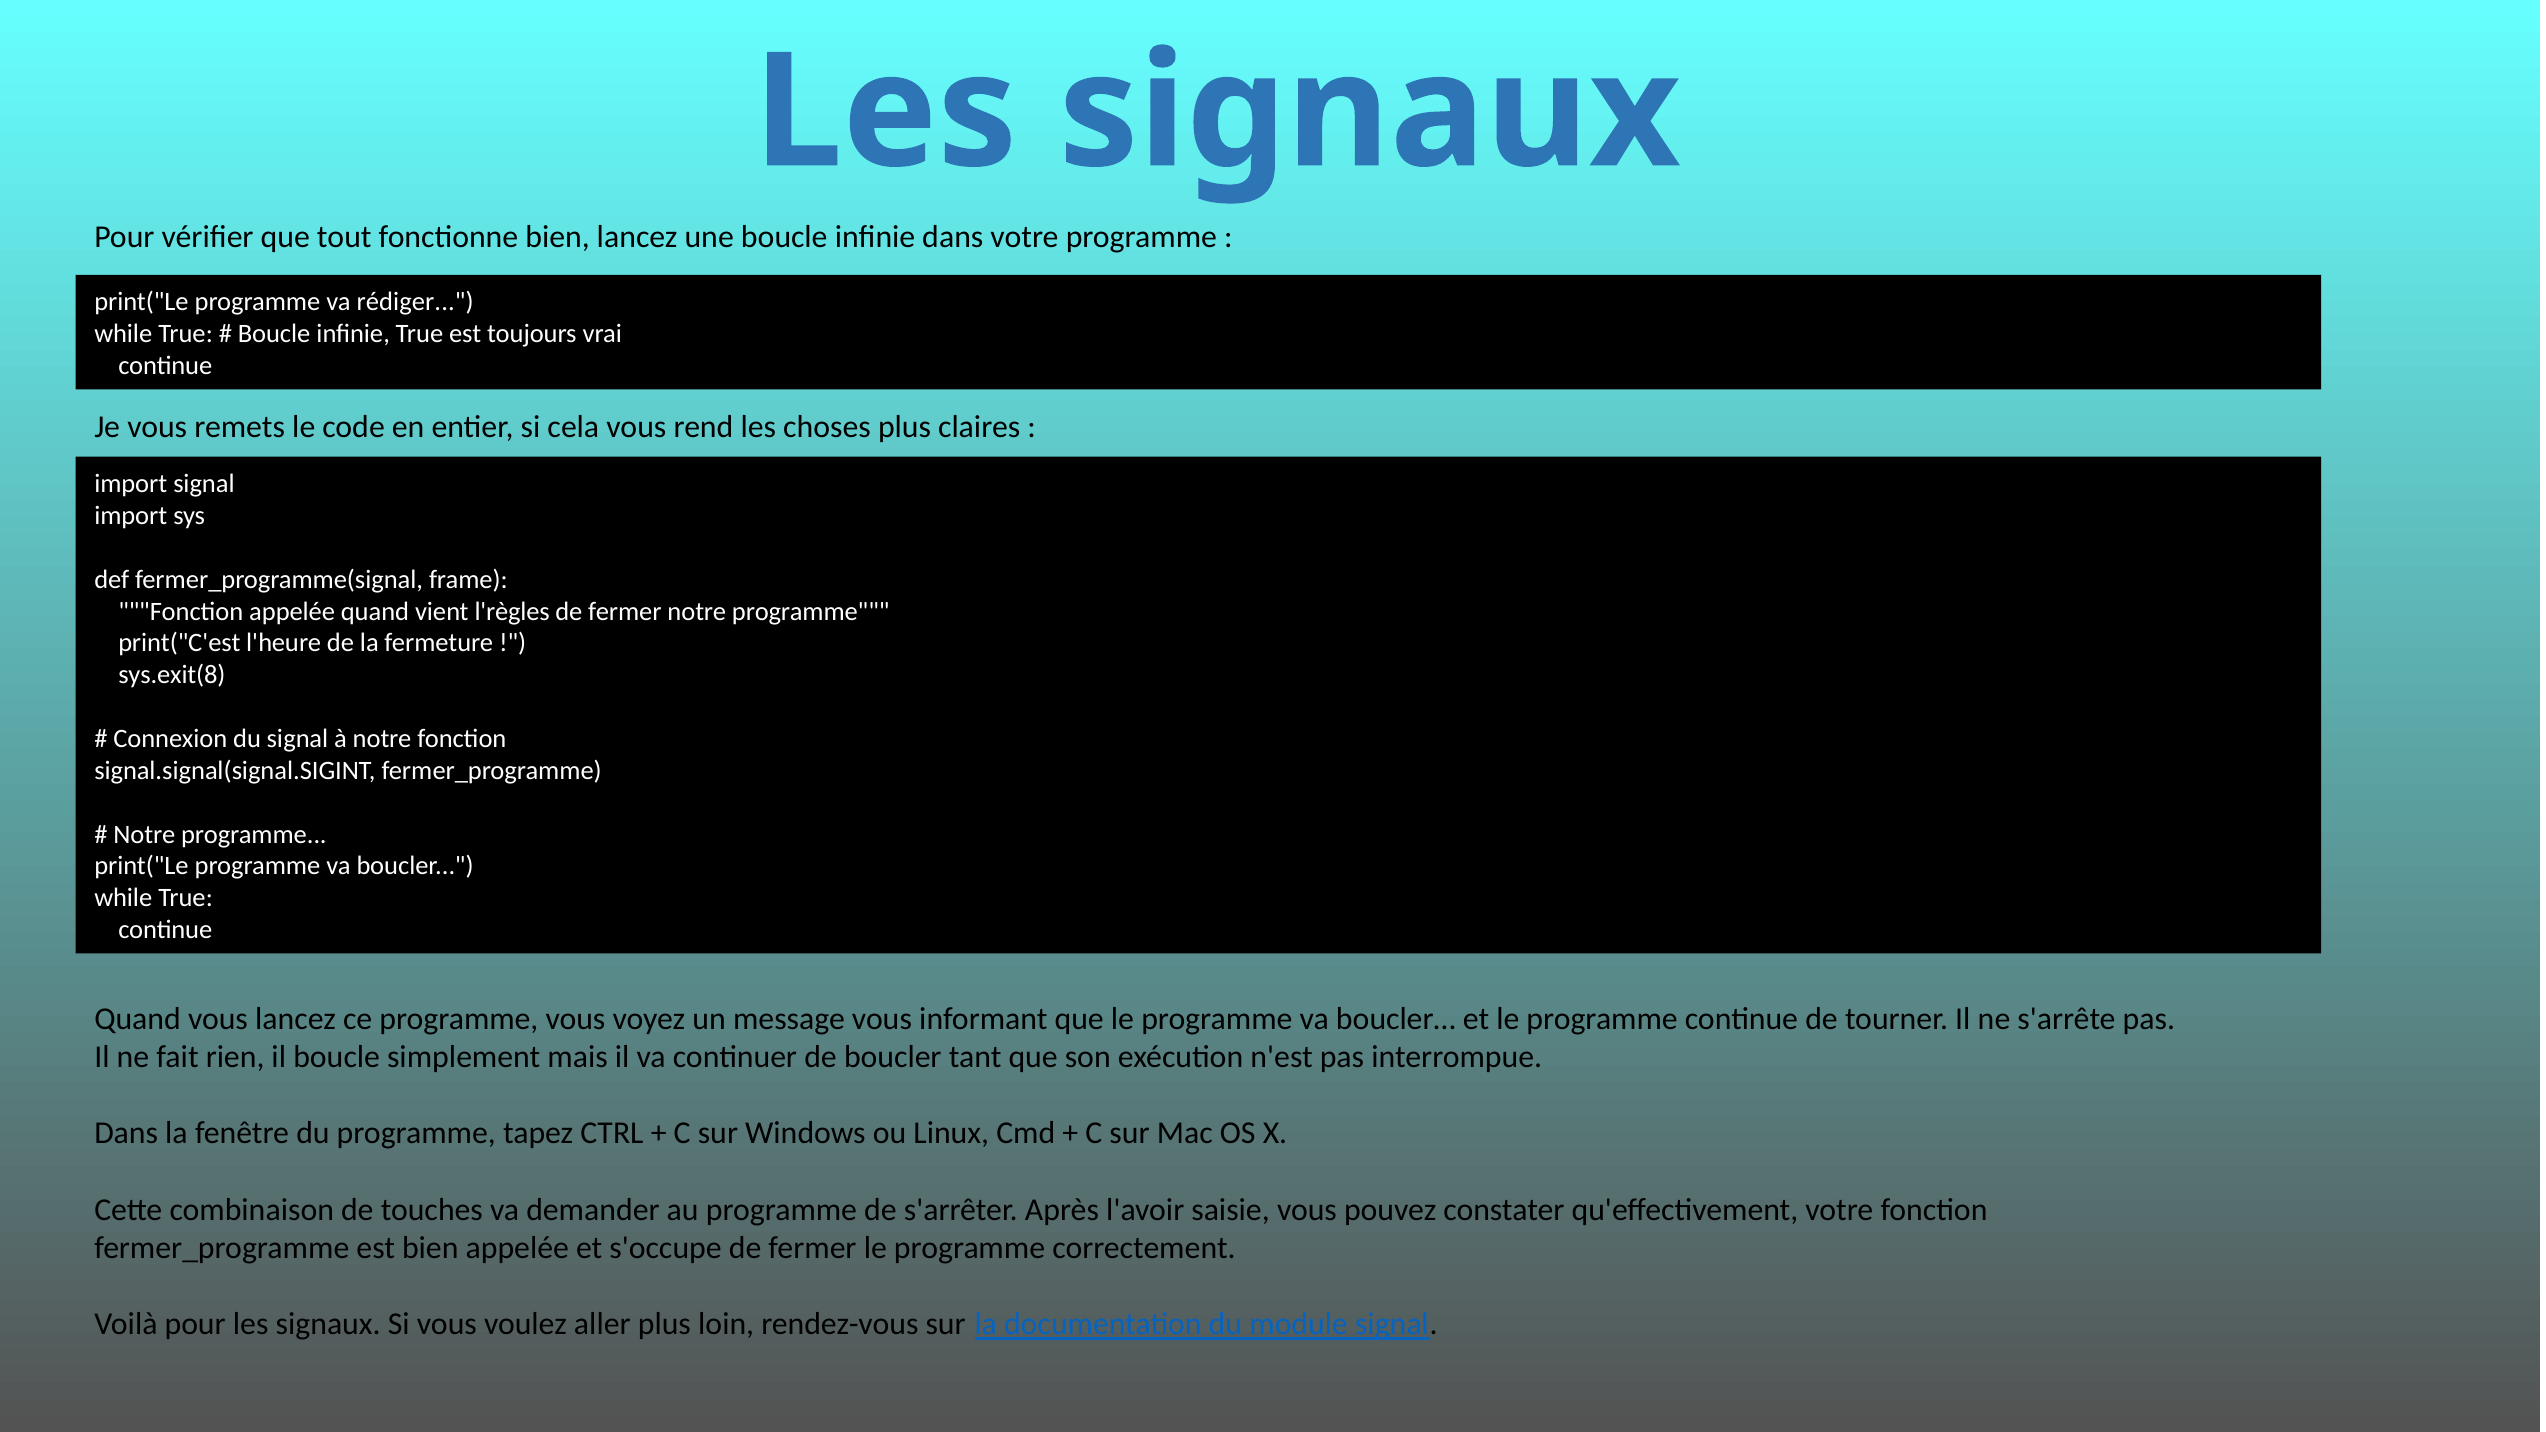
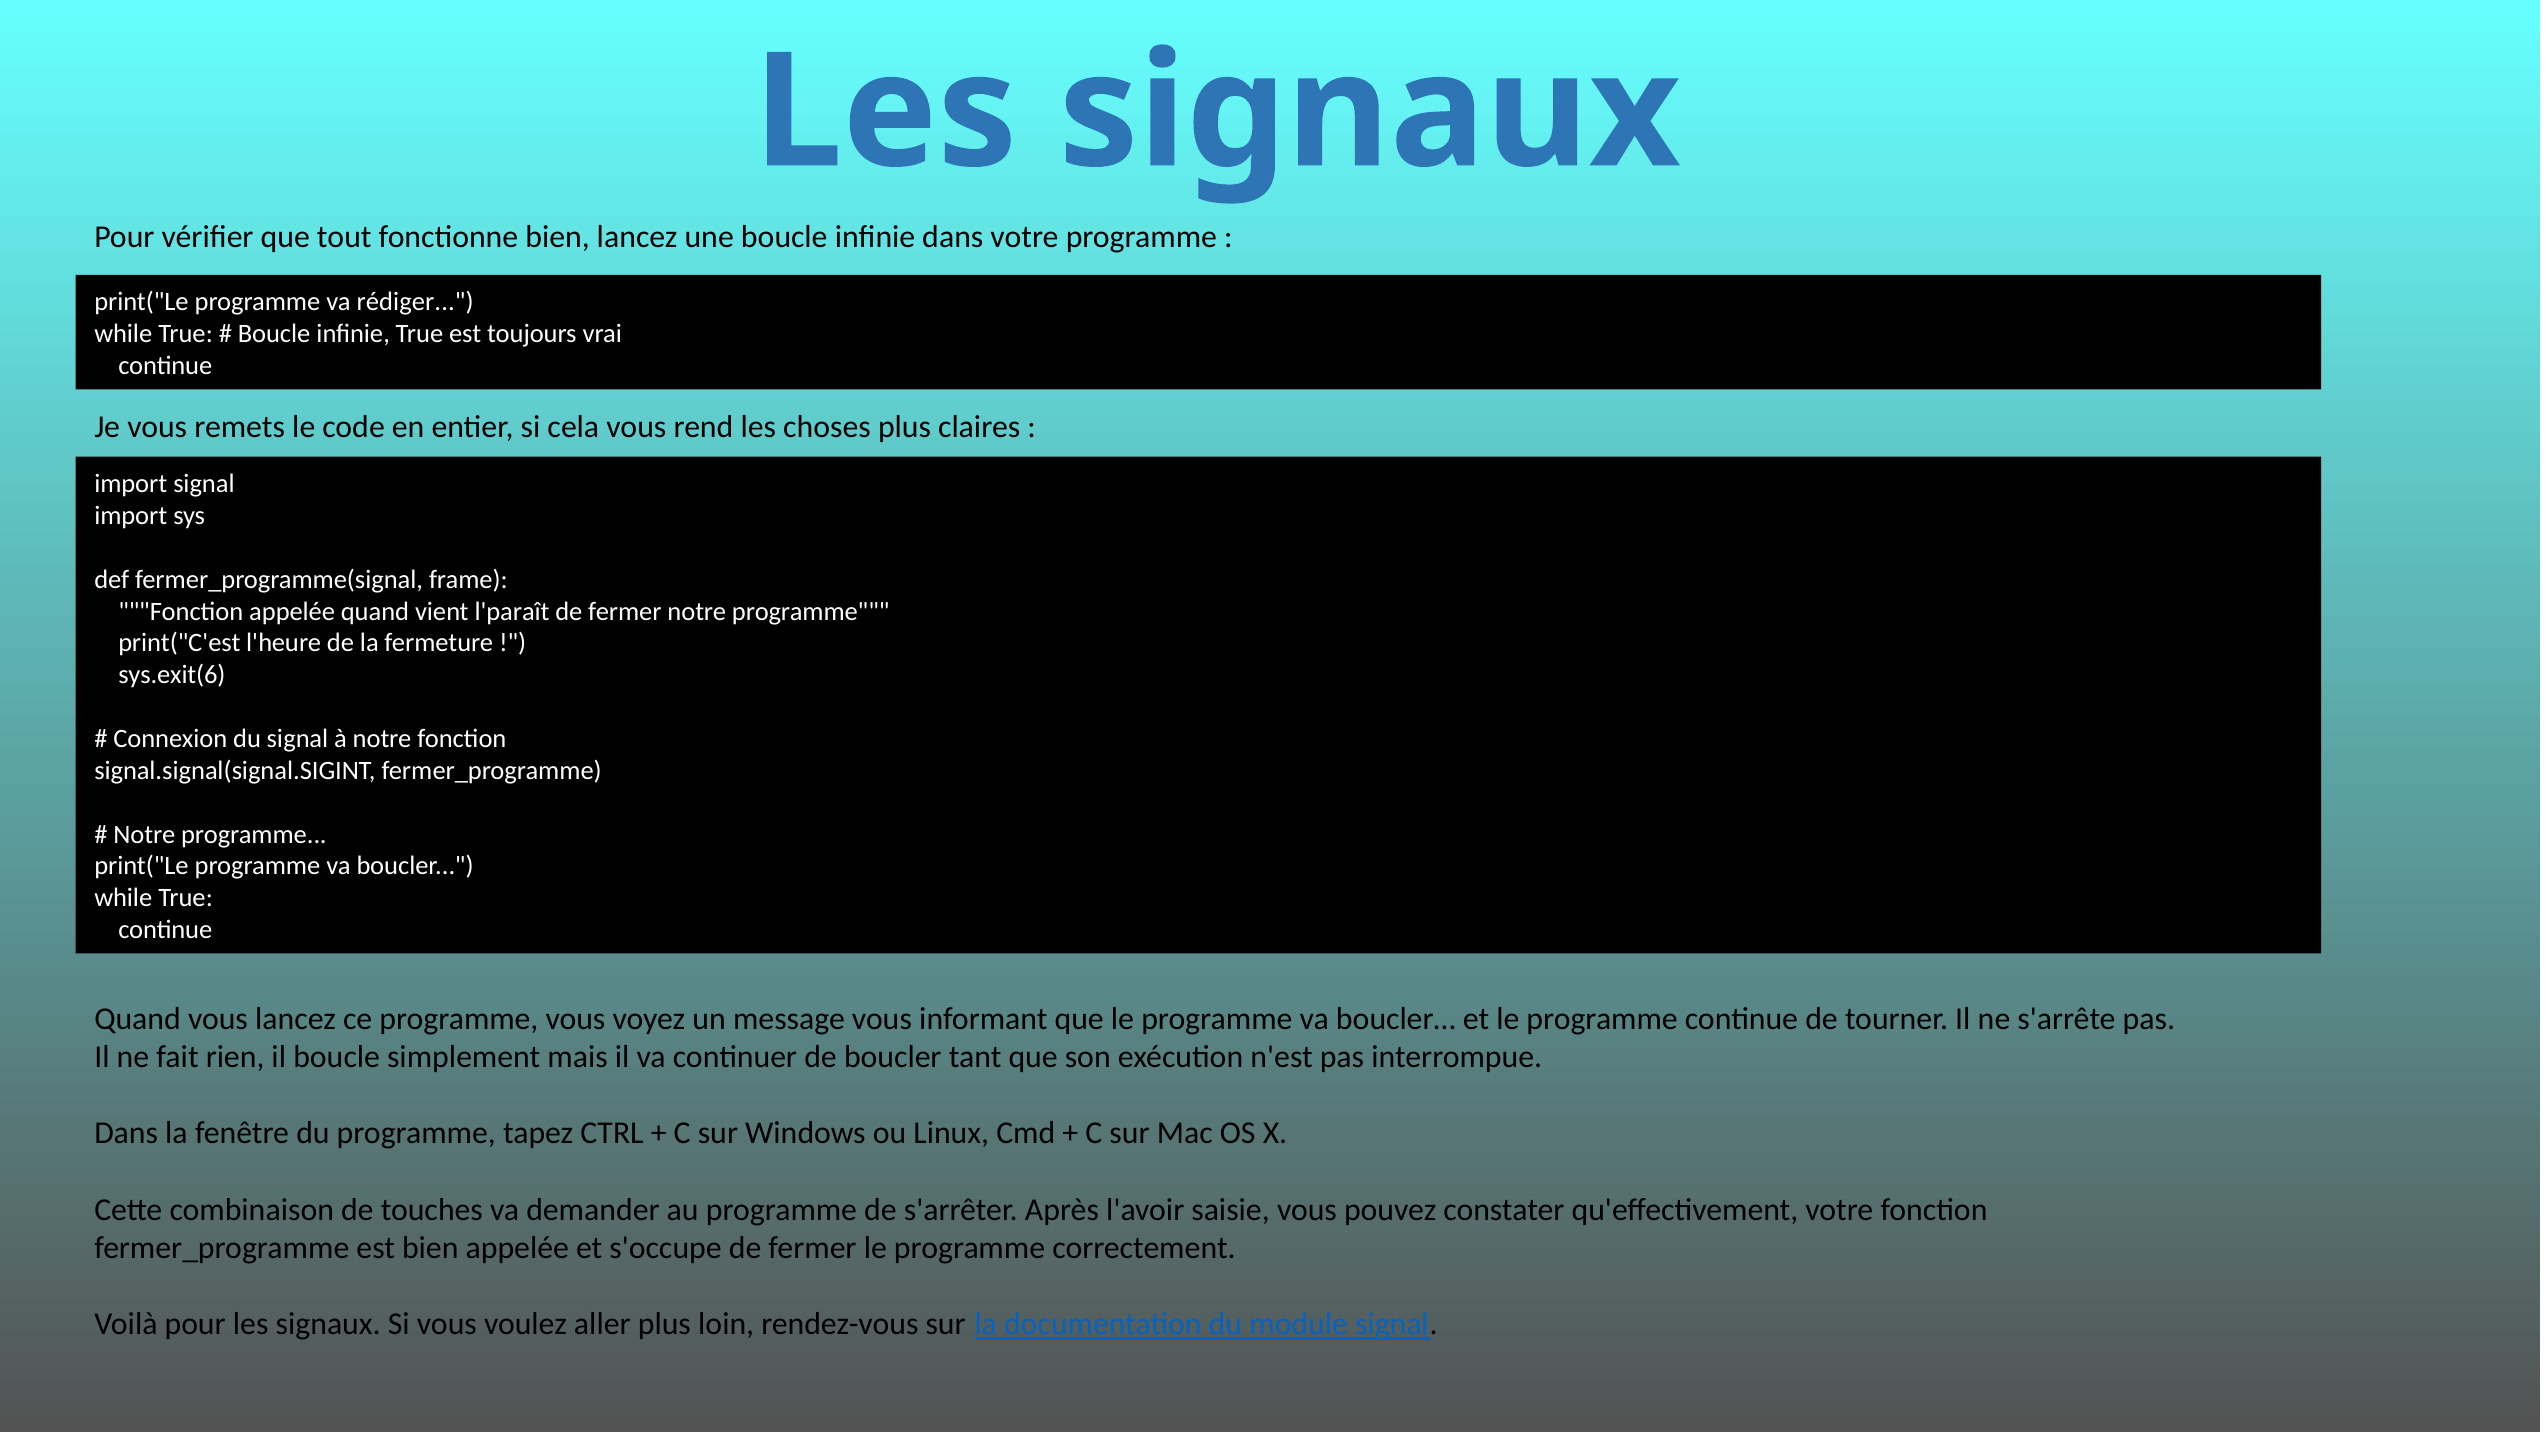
l'règles: l'règles -> l'paraît (512, 611)
sys.exit(8: sys.exit(8 -> sys.exit(6 (172, 675)
